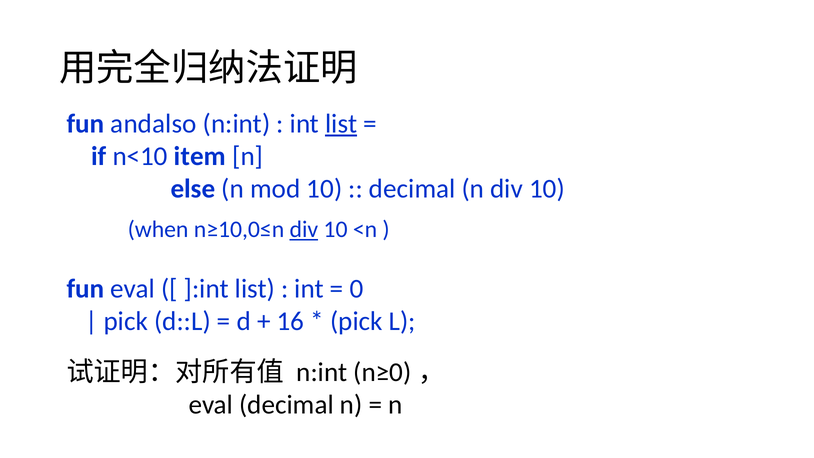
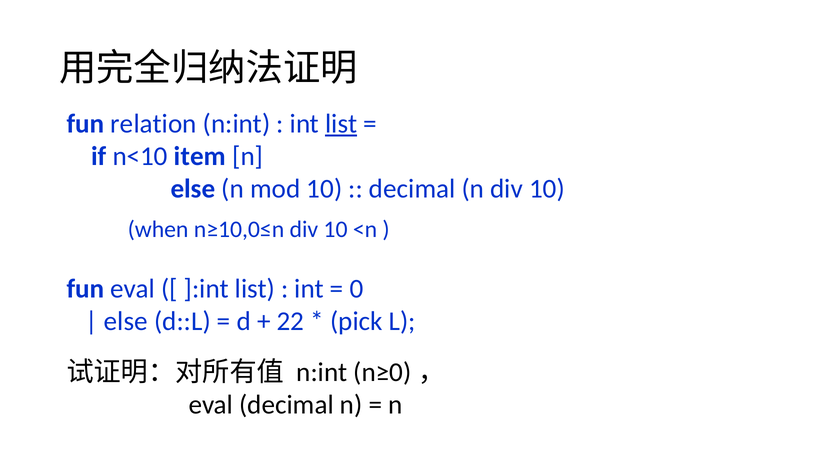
andalso: andalso -> relation (154, 124)
div underline: present -> none (304, 229)
pick: pick -> else (126, 321)
16: 16 -> 22 (290, 321)
